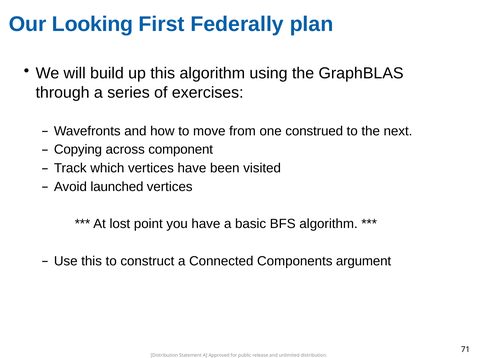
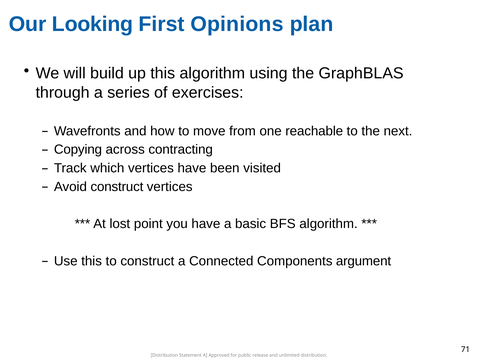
Federally: Federally -> Opinions (237, 24)
construed: construed -> reachable (314, 131)
component: component -> contracting (181, 150)
Avoid launched: launched -> construct (117, 187)
